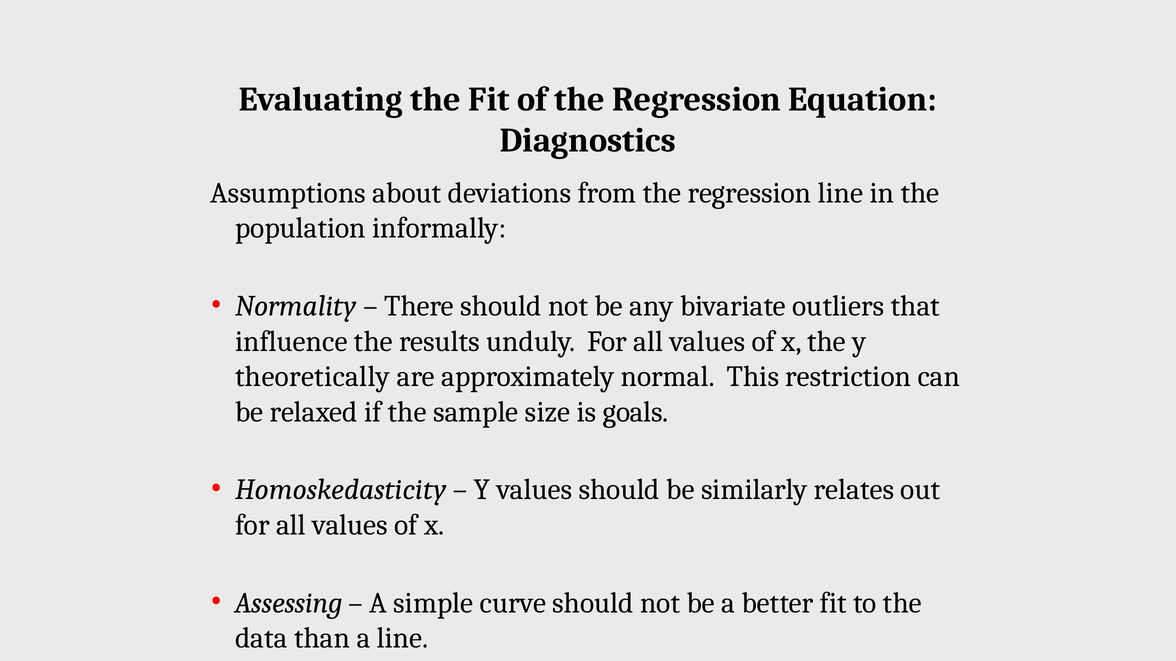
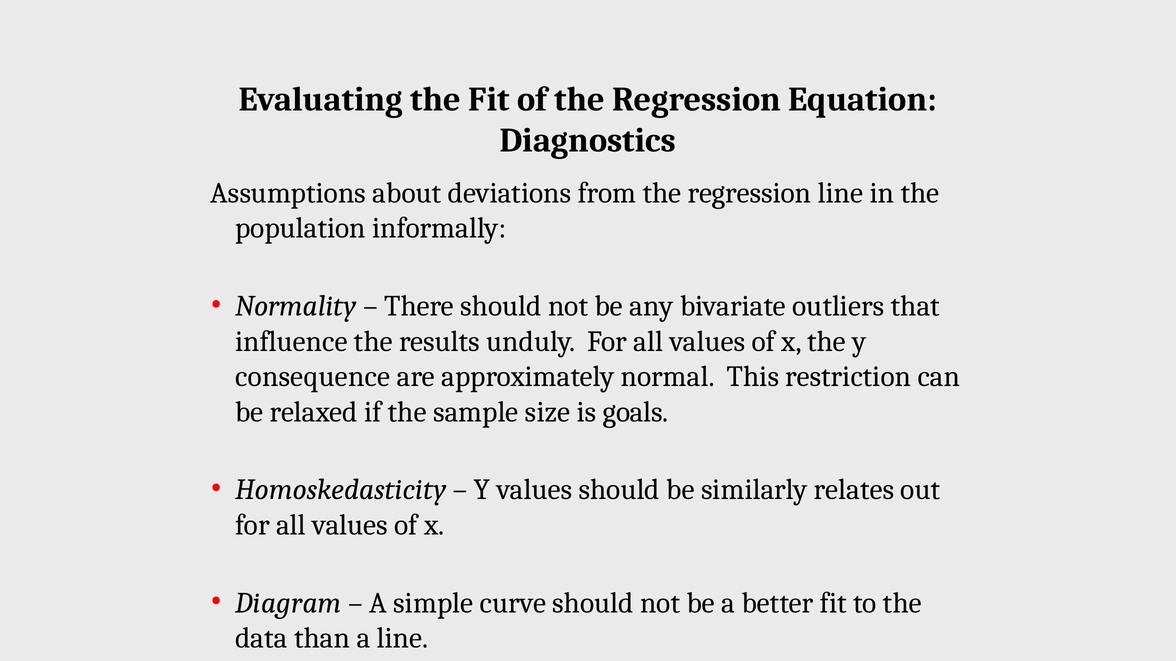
theoretically: theoretically -> consequence (313, 377)
Assessing: Assessing -> Diagram (288, 603)
